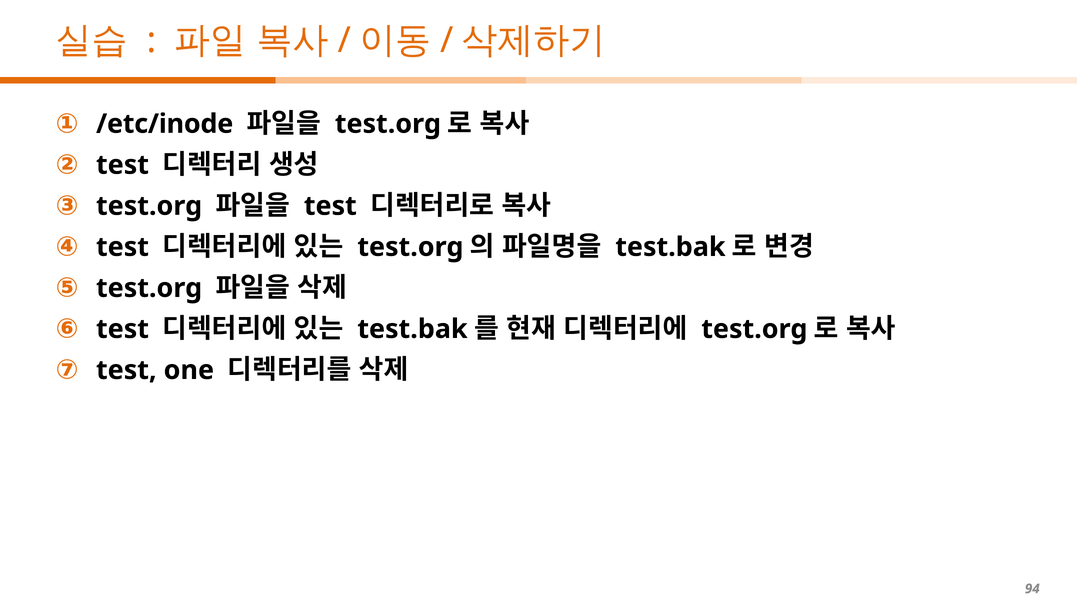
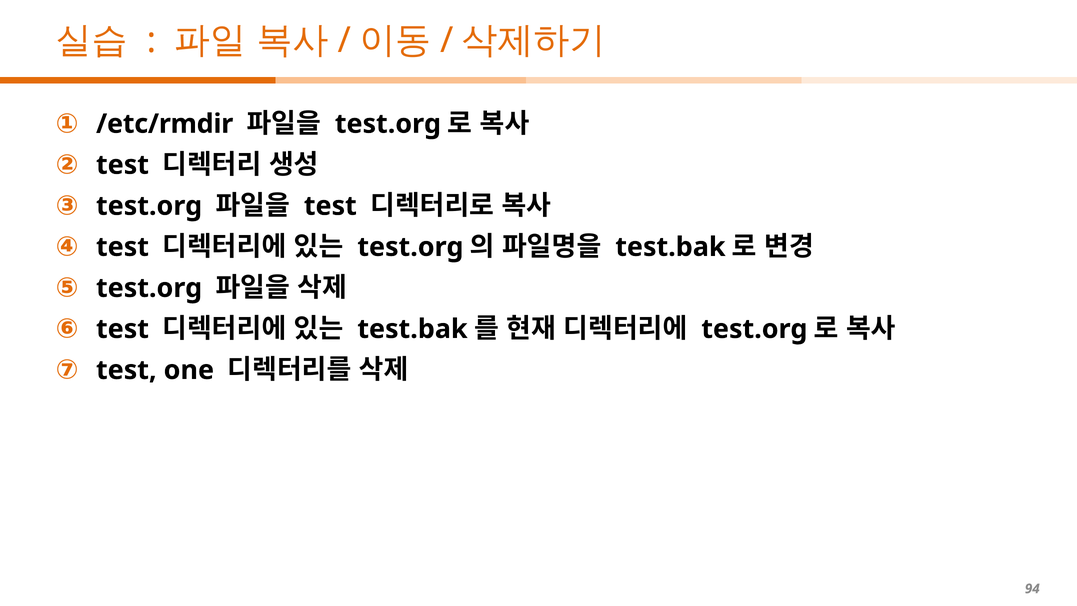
/etc/inode: /etc/inode -> /etc/rmdir (165, 124)
